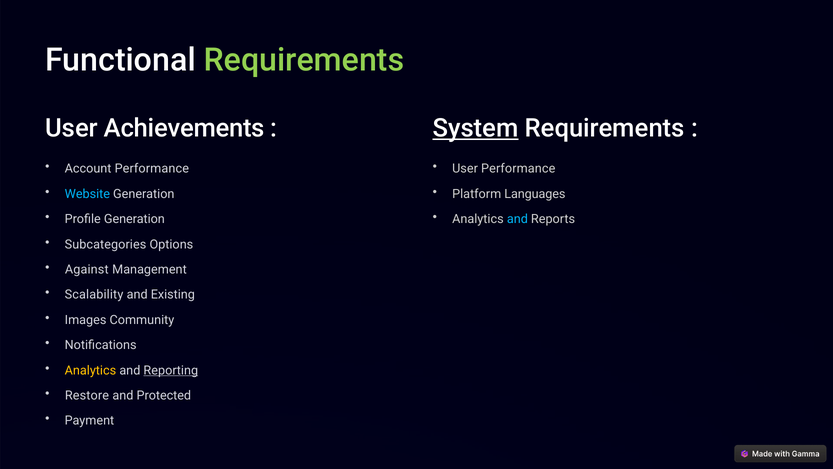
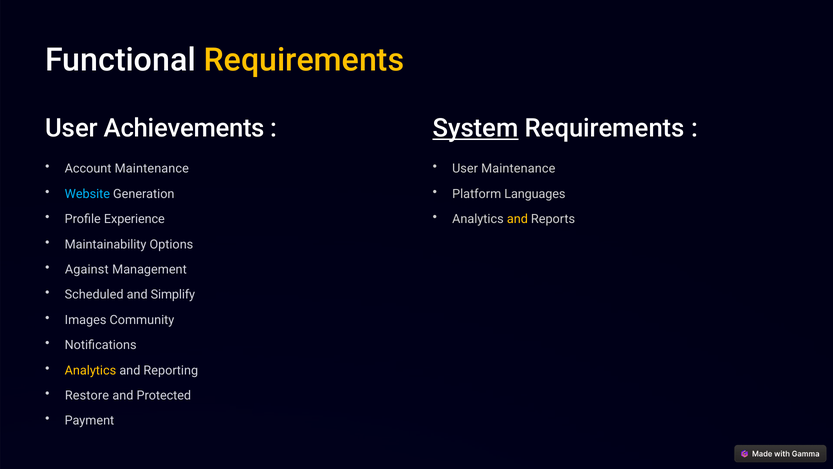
Requirements colour: light green -> yellow (304, 60)
Account Performance: Performance -> Maintenance (152, 169)
User Performance: Performance -> Maintenance (518, 169)
Profile Generation: Generation -> Experience (134, 219)
and colour: light blue -> yellow (517, 219)
Subcategories: Subcategories -> Maintainability (106, 244)
Scalability: Scalability -> Scheduled (94, 294)
Existing: Existing -> Simplify (173, 294)
Reporting underline: present -> none (171, 370)
